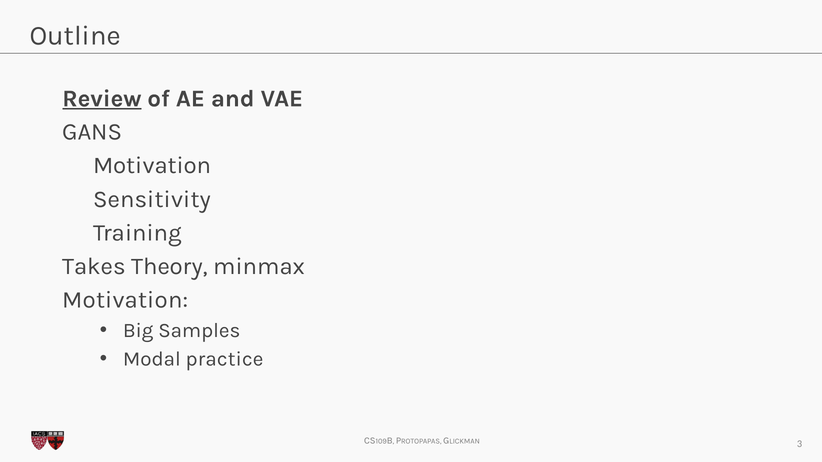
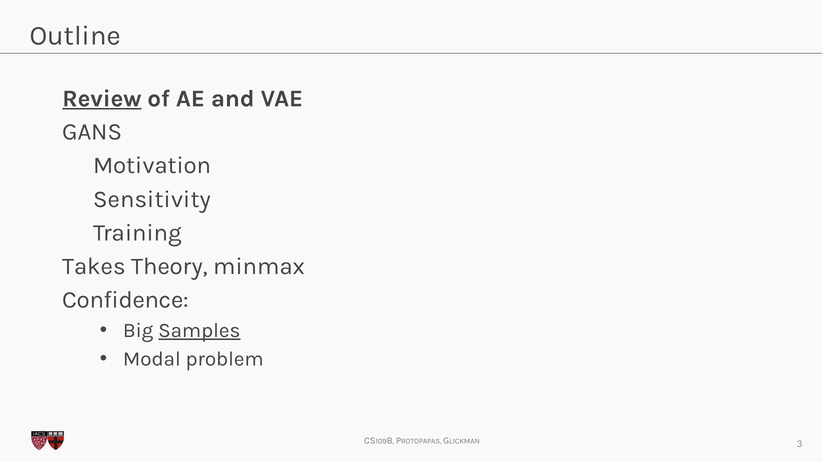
Motivation: Motivation -> Confidence (125, 300)
Samples underline: none -> present (199, 331)
practice: practice -> problem (225, 359)
